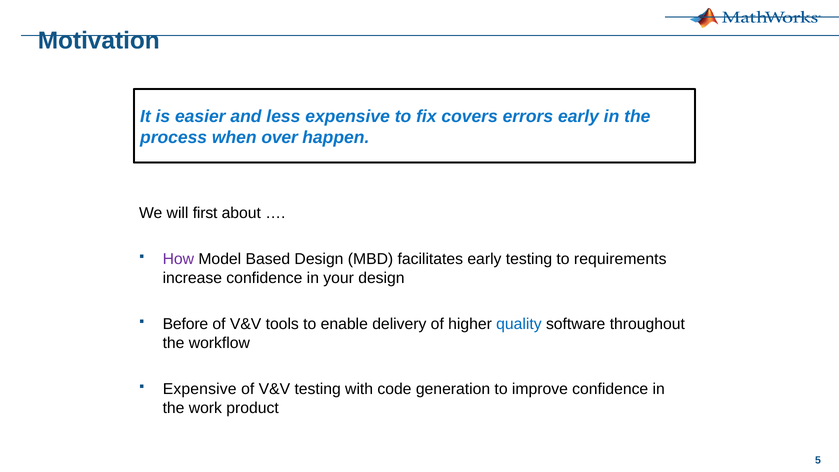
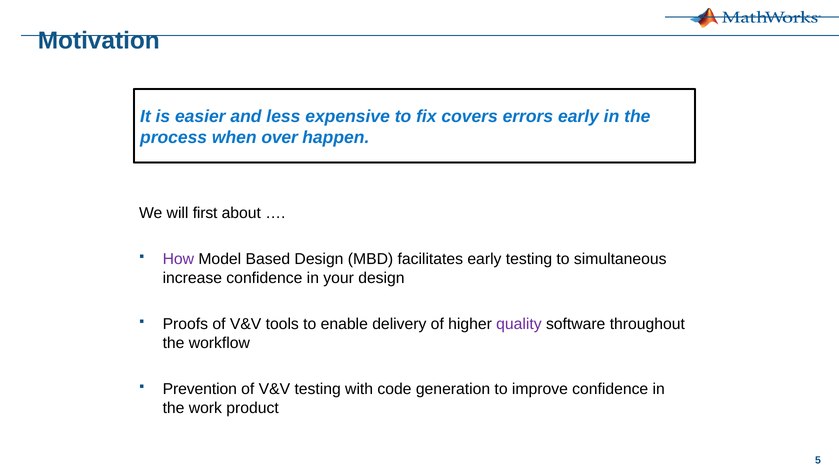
requirements: requirements -> simultaneous (620, 259)
Before: Before -> Proofs (185, 324)
quality colour: blue -> purple (519, 324)
Expensive: Expensive -> Prevention (200, 389)
